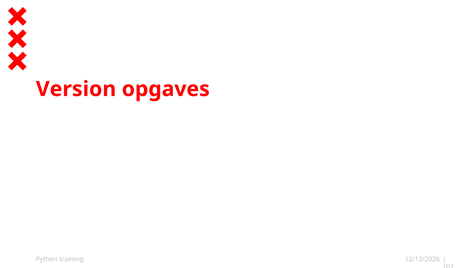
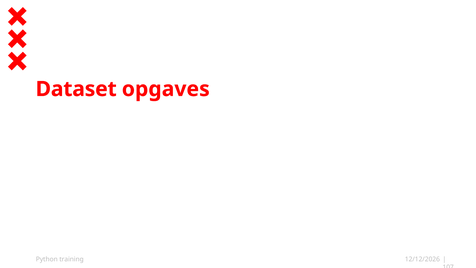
Version: Version -> Dataset (76, 89)
